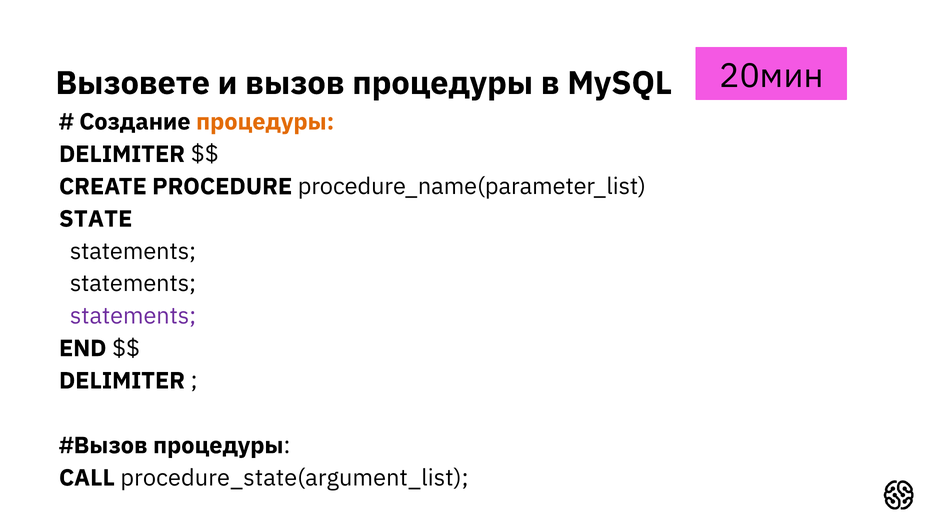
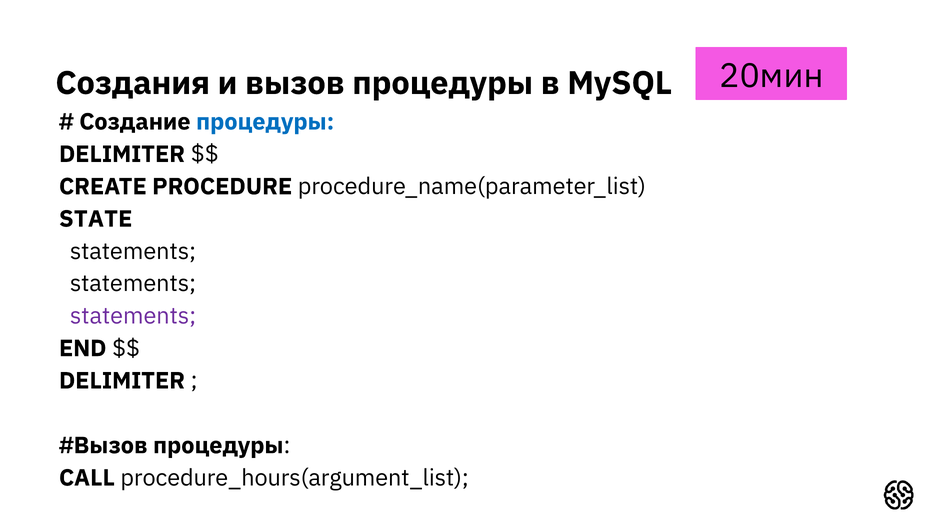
Вызовете: Вызовете -> Создания (133, 83)
процедуры colour: orange -> blue (265, 122)
procedure_state(argument_list: procedure_state(argument_list -> procedure_hours(argument_list (295, 478)
